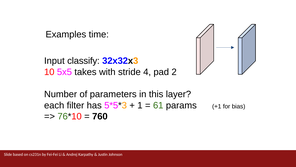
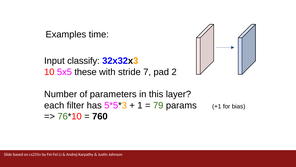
takes: takes -> these (86, 72)
4: 4 -> 7 (147, 72)
61: 61 -> 79 (158, 105)
